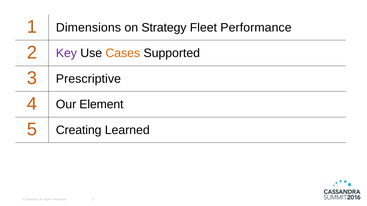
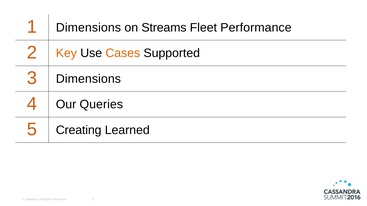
Strategy: Strategy -> Streams (164, 28)
Key colour: purple -> orange (66, 53)
3 Prescriptive: Prescriptive -> Dimensions (88, 79)
Element: Element -> Queries (101, 105)
